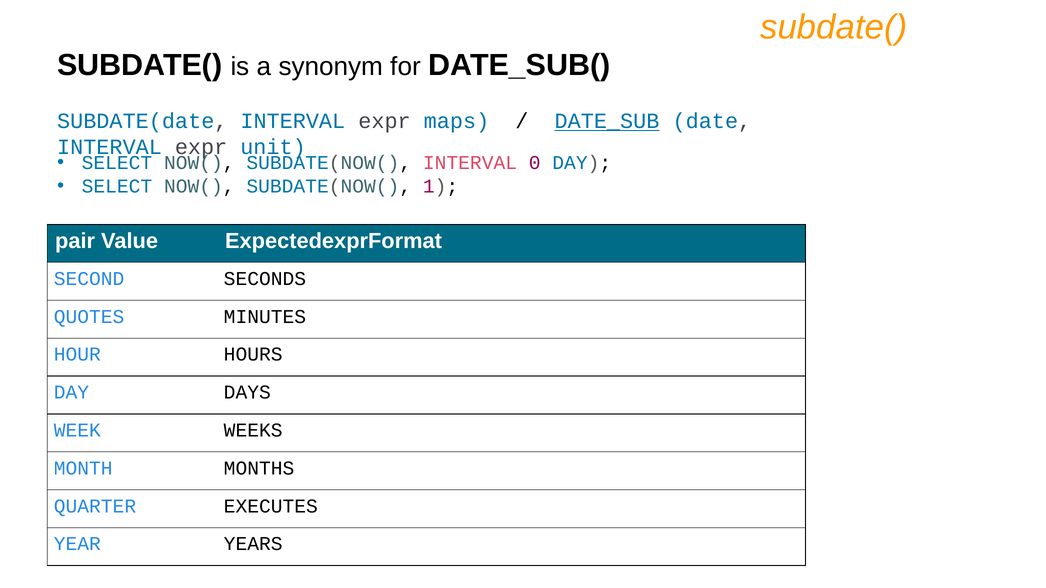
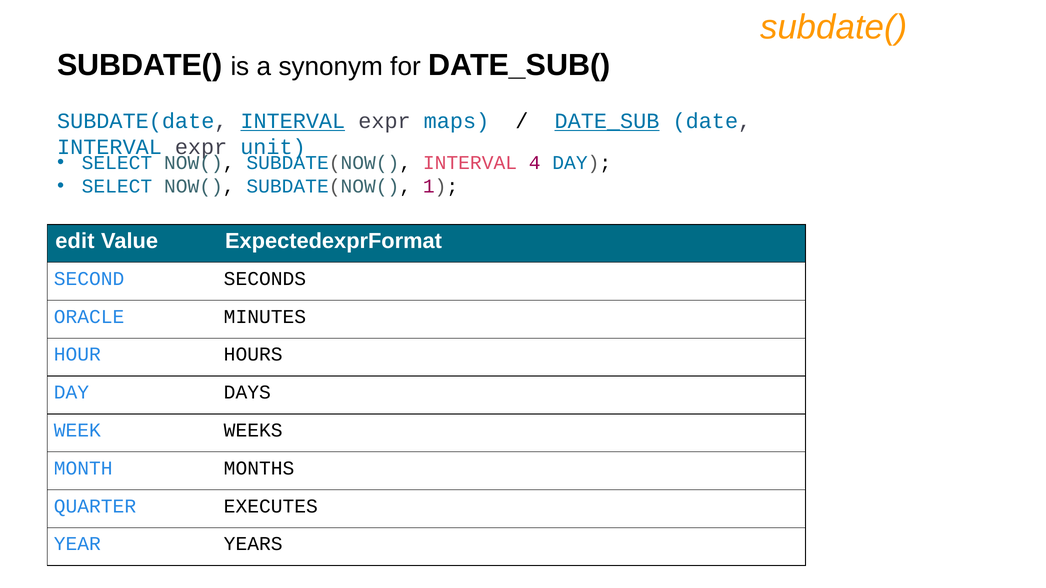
INTERVAL underline: none -> present (293, 121)
0: 0 -> 4 (535, 163)
pair: pair -> edit (75, 241)
QUOTES: QUOTES -> ORACLE (89, 317)
